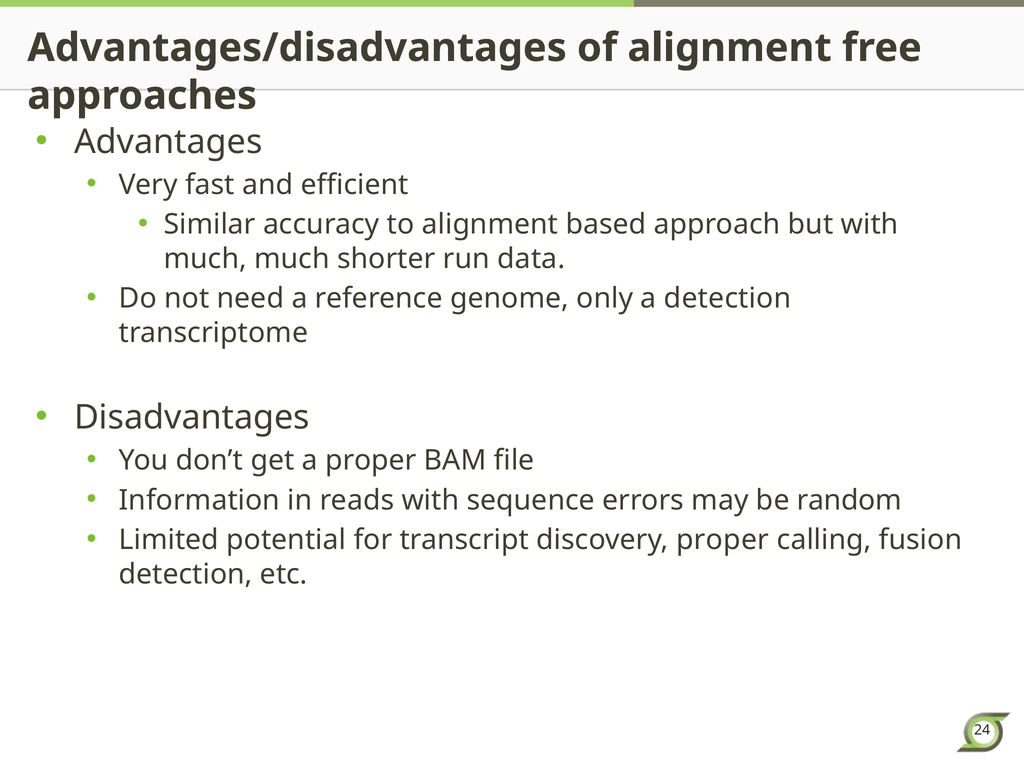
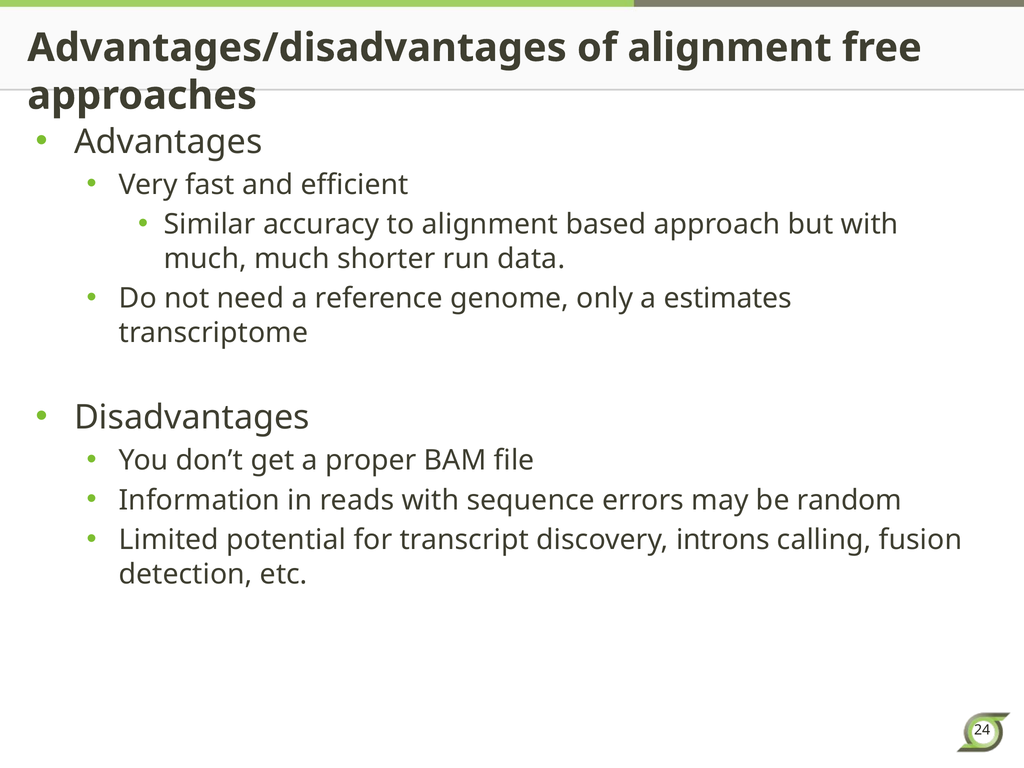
a detection: detection -> estimates (728, 299)
discovery proper: proper -> introns (723, 540)
